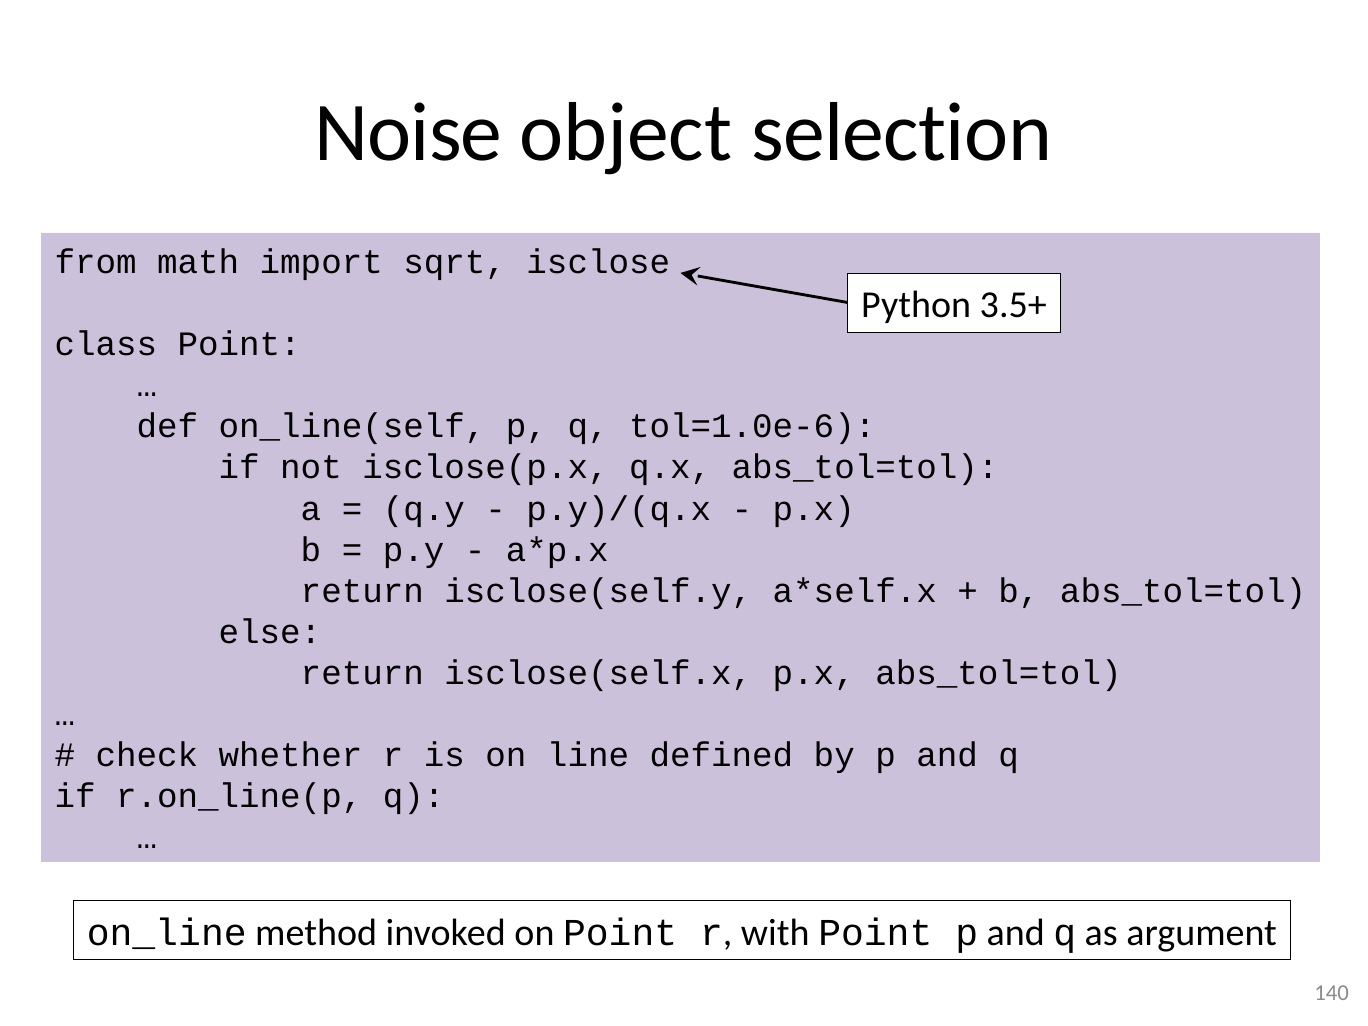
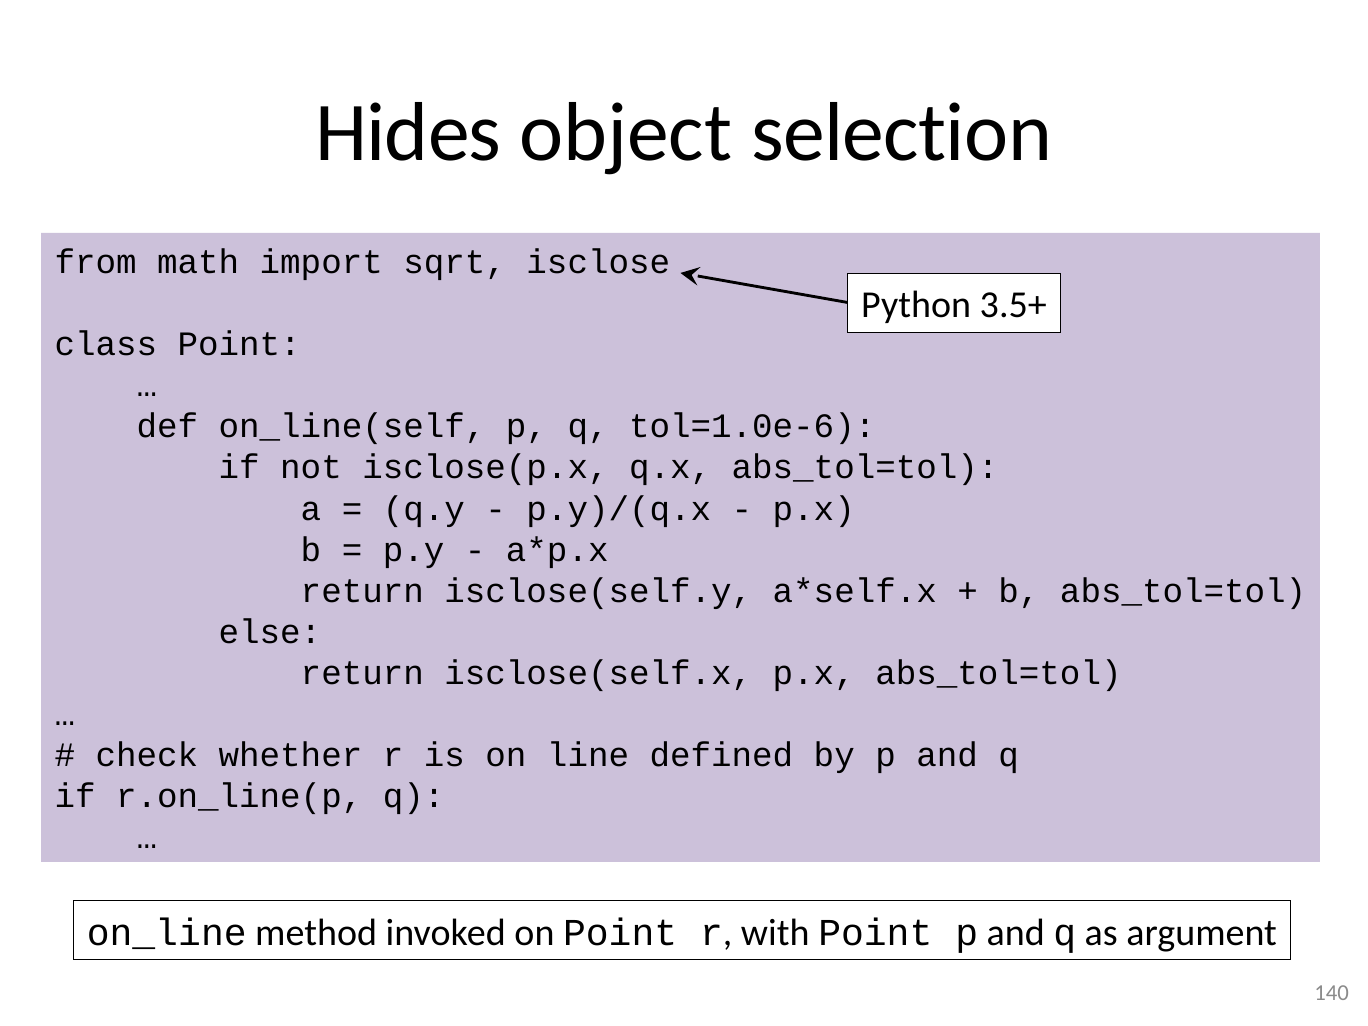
Noise: Noise -> Hides (408, 132)
